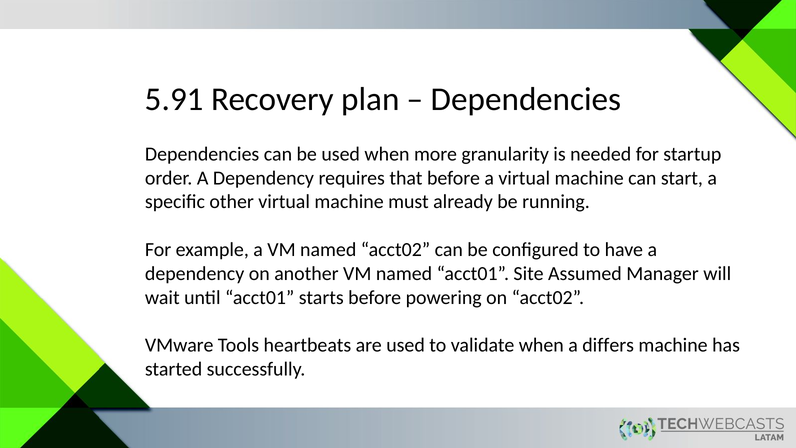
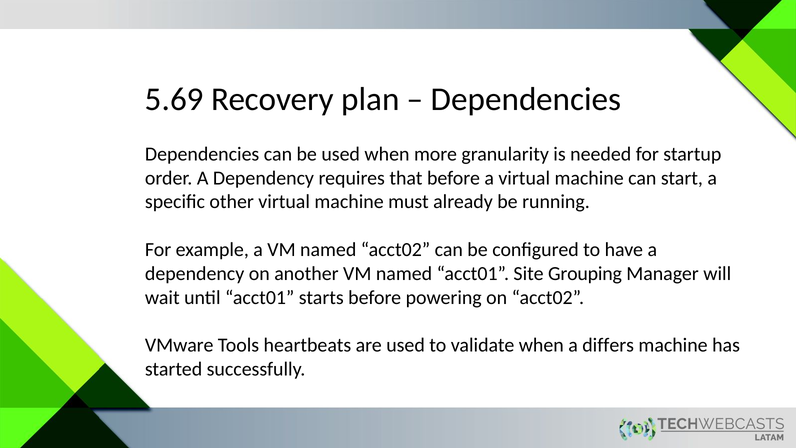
5.91: 5.91 -> 5.69 (174, 99)
Assumed: Assumed -> Grouping (585, 273)
